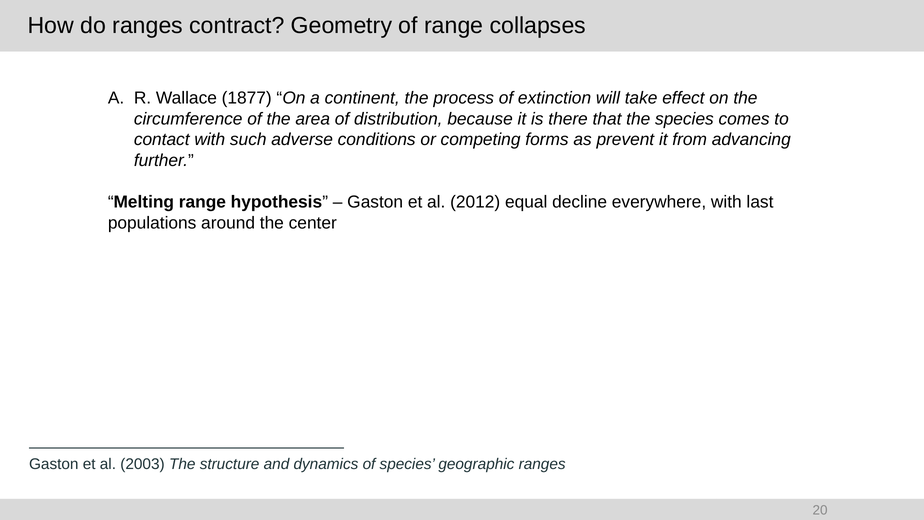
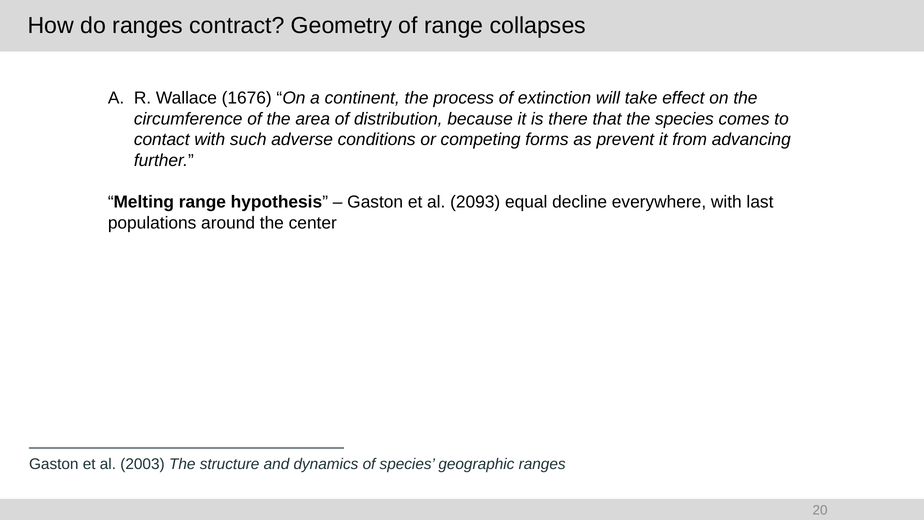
1877: 1877 -> 1676 (247, 98)
2012: 2012 -> 2093 (475, 202)
